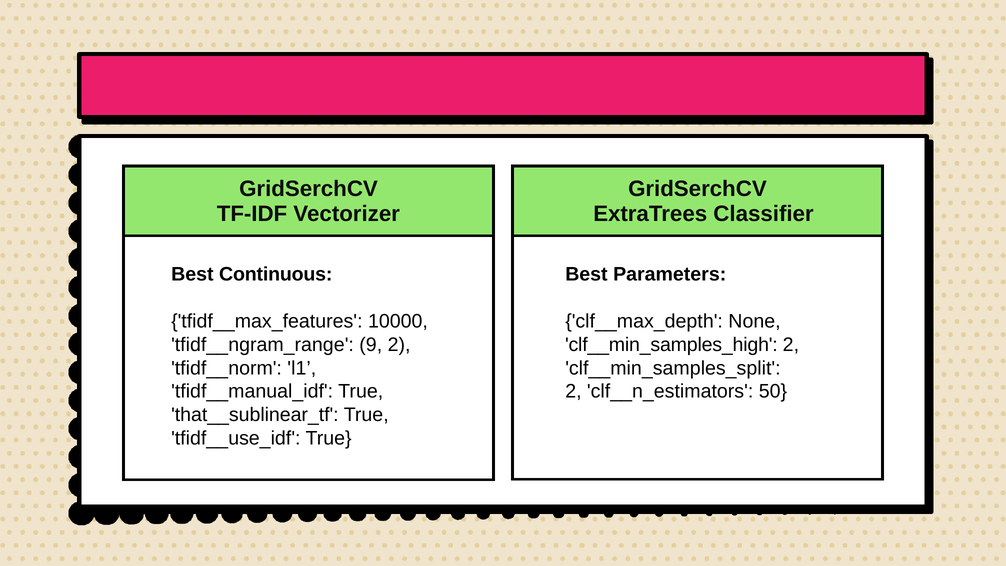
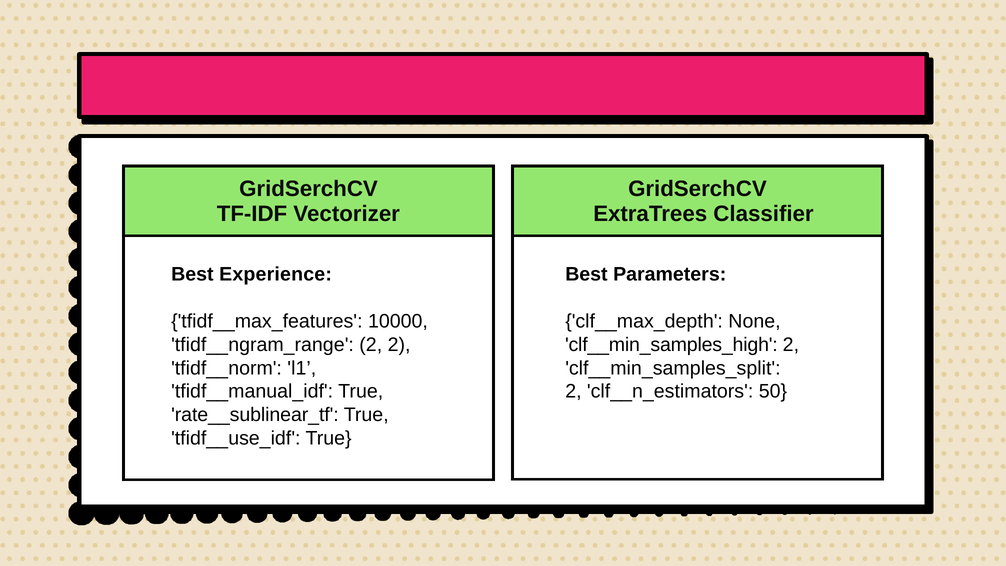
Continuous: Continuous -> Experience (276, 274)
tfidf__ngram_range 9: 9 -> 2 (371, 344)
that__sublinear_tf: that__sublinear_tf -> rate__sublinear_tf (255, 415)
